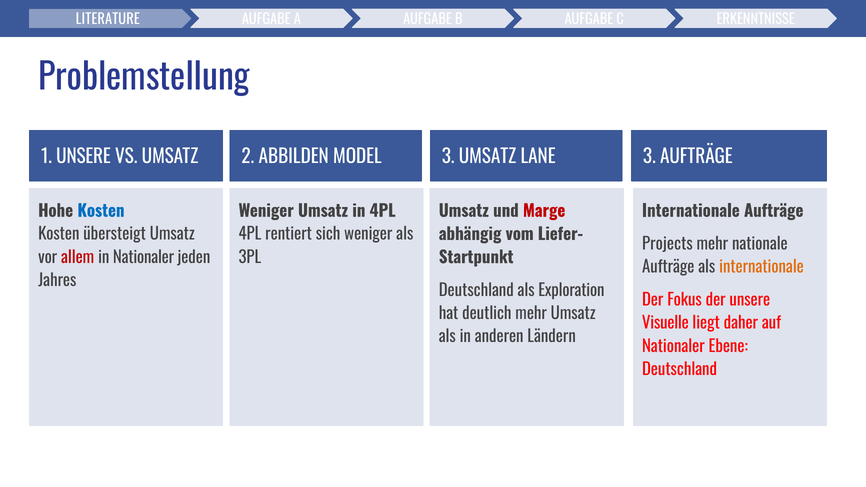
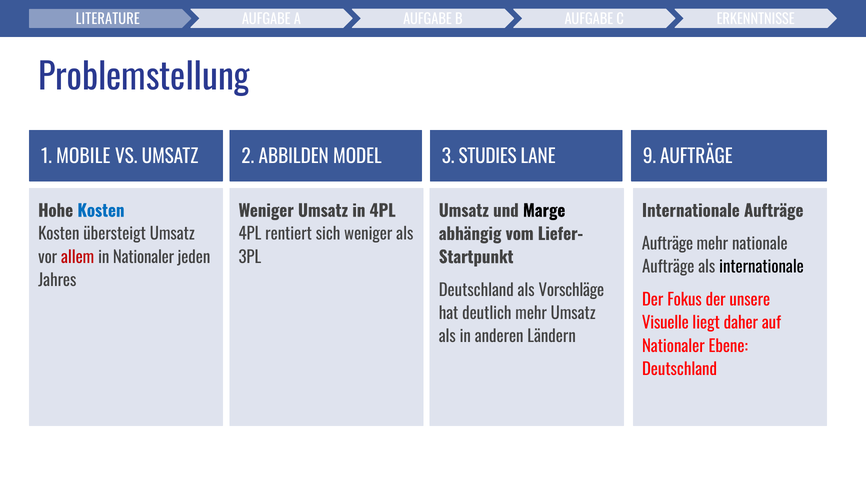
1 UNSERE: UNSERE -> MOBILE (83, 157)
3 UMSATZ: UMSATZ -> STUDIES (488, 157)
UMSATZ 3: 3 -> 9 (649, 157)
Marge colour: red -> black (544, 211)
Projects: Projects -> Aufträge (668, 244)
internationale colour: orange -> black (762, 267)
Exploration: Exploration -> Vorschläge (571, 291)
